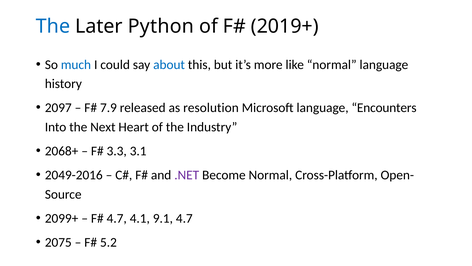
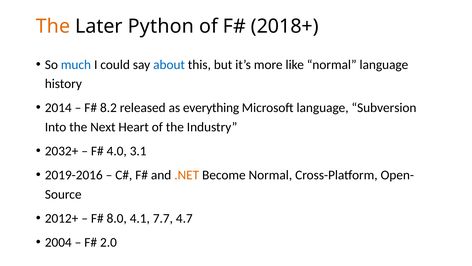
The colour: blue -> orange (53, 26)
2019+: 2019+ -> 2018+ (285, 26)
2097: 2097 -> 2014 (58, 108)
7.9: 7.9 -> 8.2 (108, 108)
resolution: resolution -> everything (211, 108)
Encounters: Encounters -> Subversion (384, 108)
2068+: 2068+ -> 2032+ (62, 151)
3.3: 3.3 -> 4.0 (117, 151)
2049-2016: 2049-2016 -> 2019-2016 (74, 175)
.NET colour: purple -> orange (187, 175)
2099+: 2099+ -> 2012+ (62, 218)
4.7: 4.7 -> 8.0 (117, 218)
9.1: 9.1 -> 7.7 (163, 218)
2075: 2075 -> 2004 (58, 242)
5.2: 5.2 -> 2.0 (108, 242)
